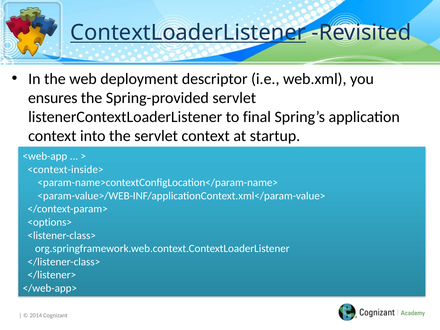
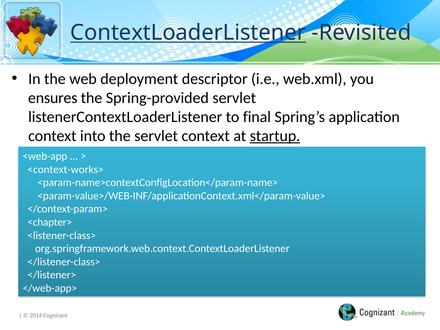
startup underline: none -> present (275, 136)
<context-inside>: <context-inside> -> <context-works> (66, 169)
<options>: <options> -> <chapter> (50, 222)
